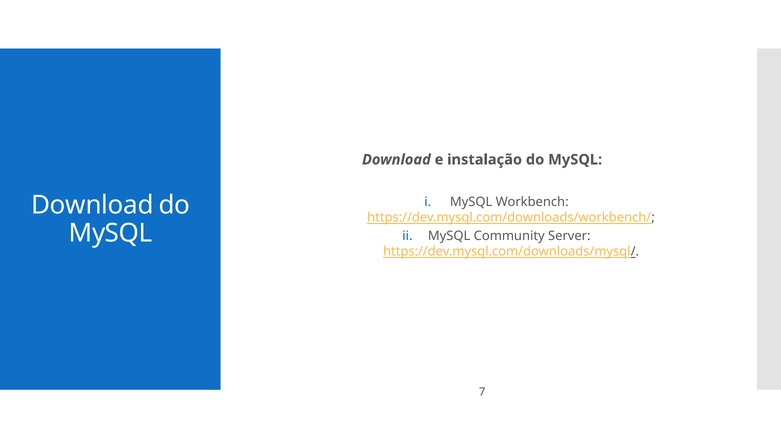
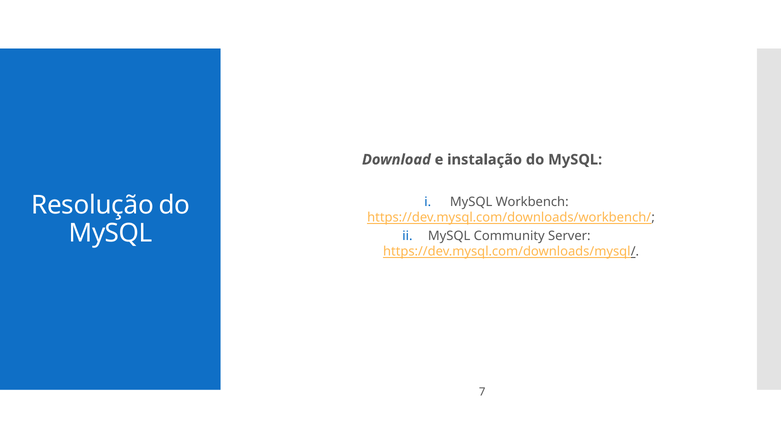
Download: Download -> Resolução (92, 205)
